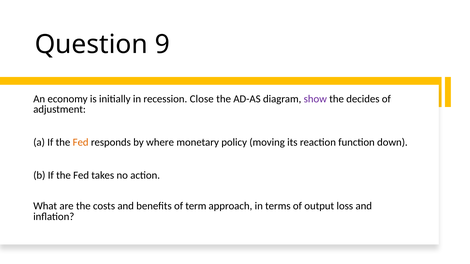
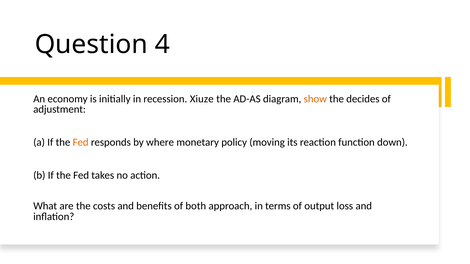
9: 9 -> 4 (162, 45)
Close: Close -> Xiuze (202, 99)
show colour: purple -> orange (315, 99)
term: term -> both (196, 206)
